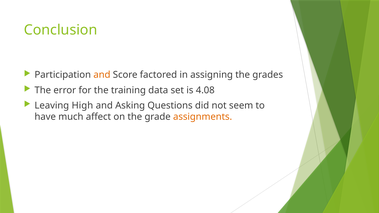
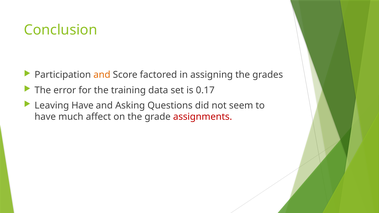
4.08: 4.08 -> 0.17 (205, 90)
Leaving High: High -> Have (82, 106)
assignments colour: orange -> red (203, 117)
